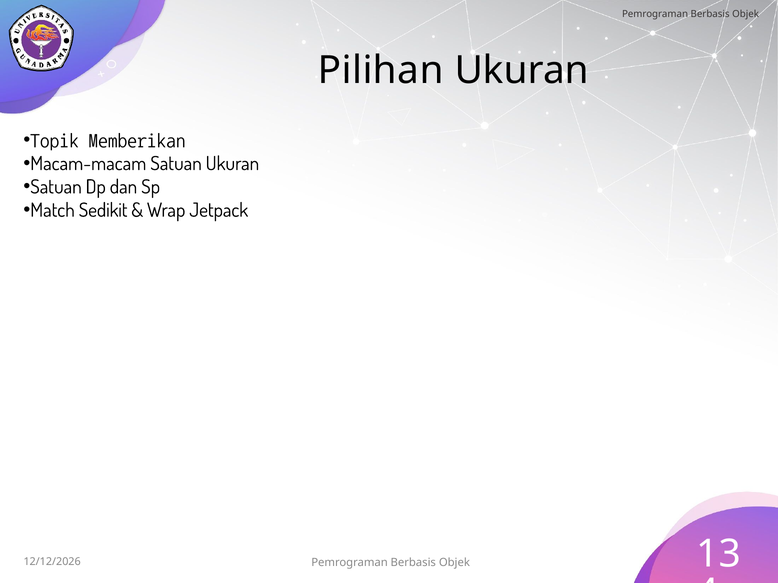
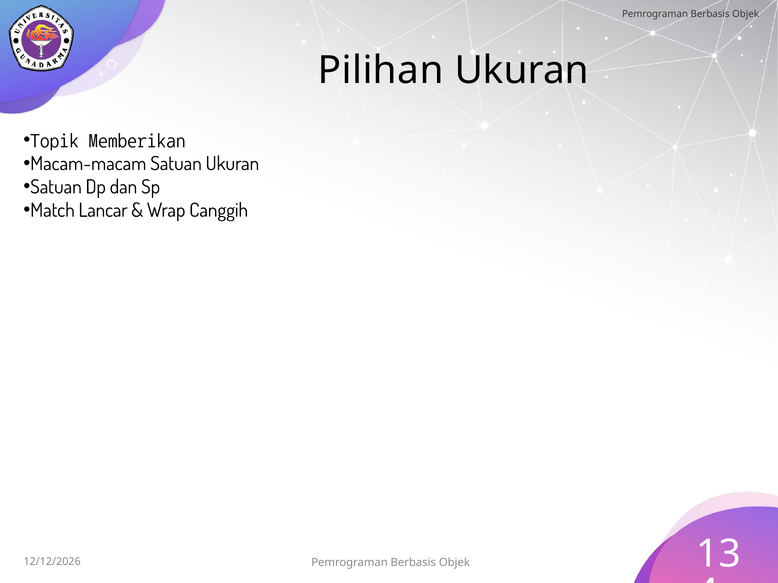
Sedikit: Sedikit -> Lancar (103, 211)
Jetpack: Jetpack -> Canggih (219, 211)
